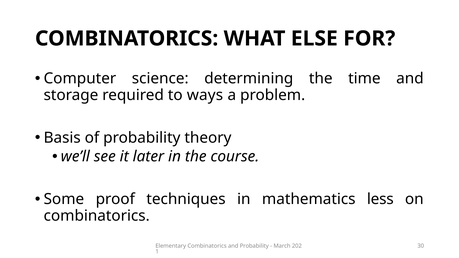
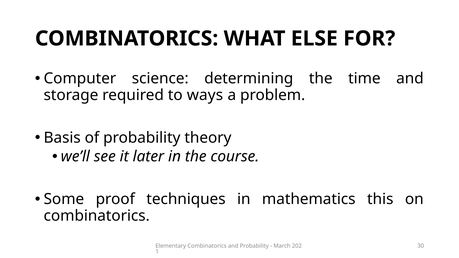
less: less -> this (380, 199)
